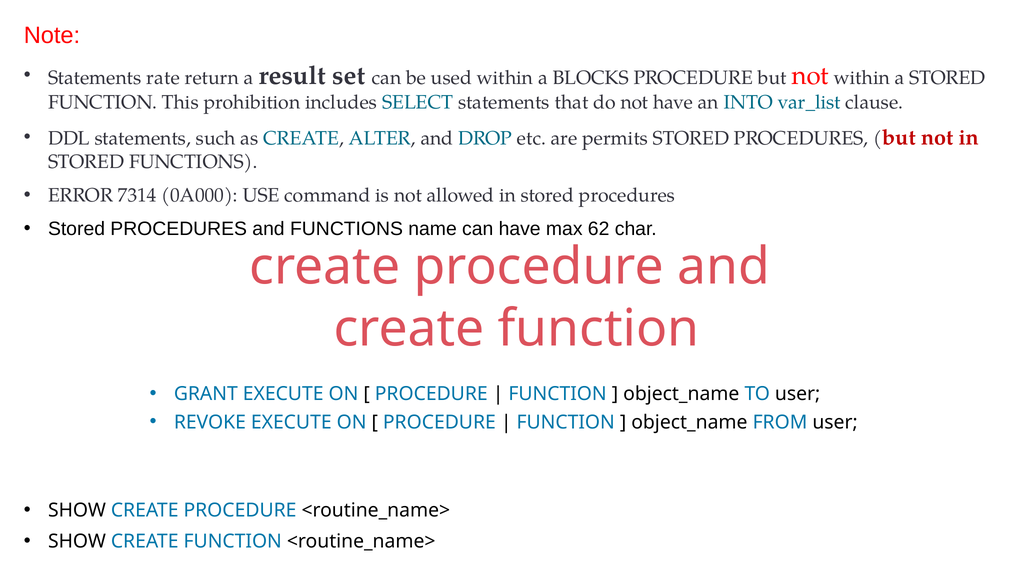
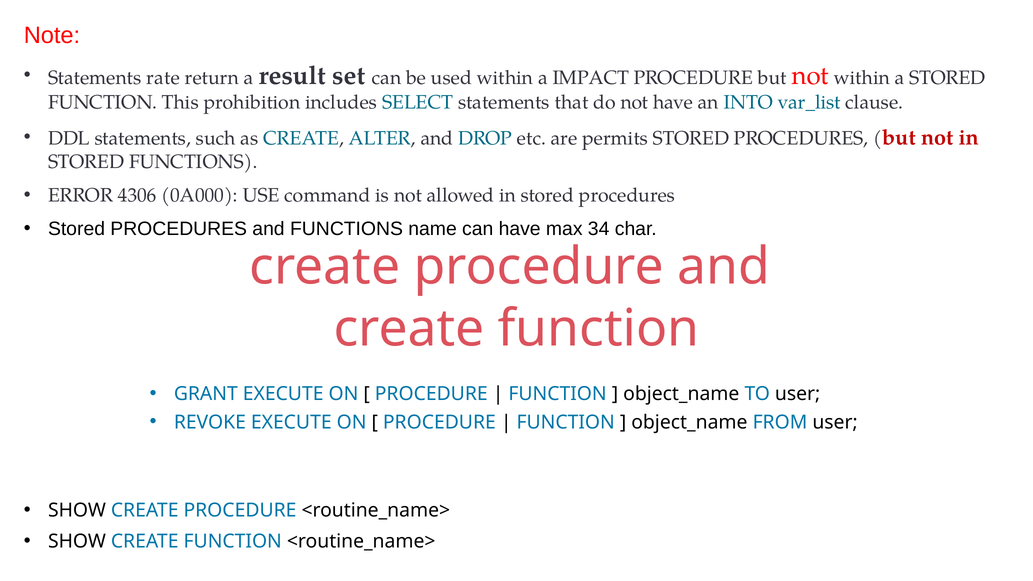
BLOCKS: BLOCKS -> IMPACT (591, 78)
7314: 7314 -> 4306 (137, 195)
62: 62 -> 34 (599, 229)
